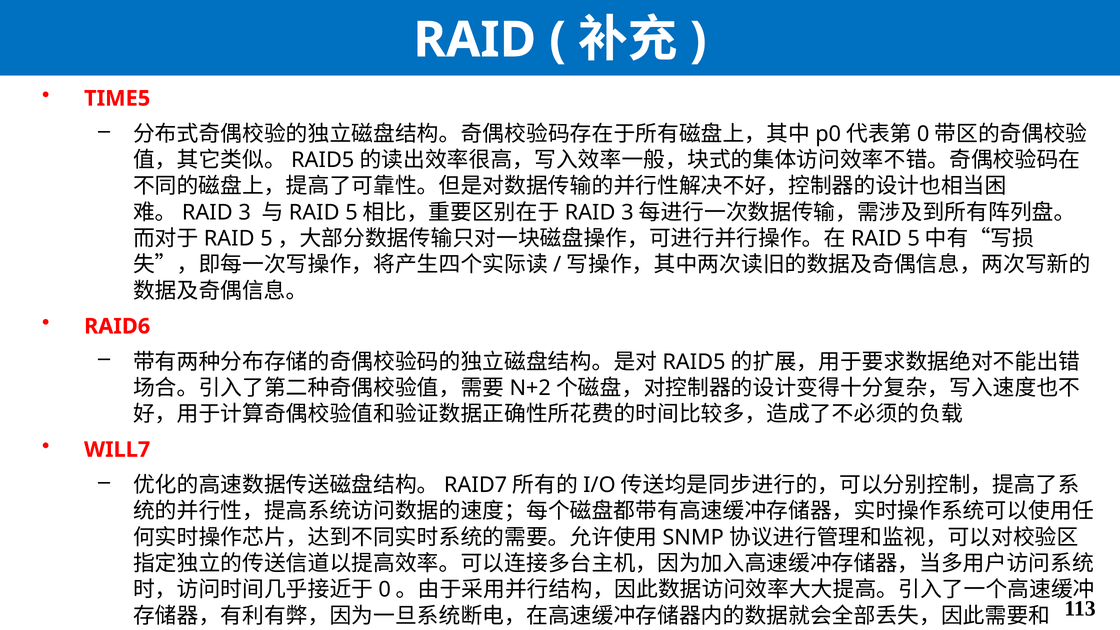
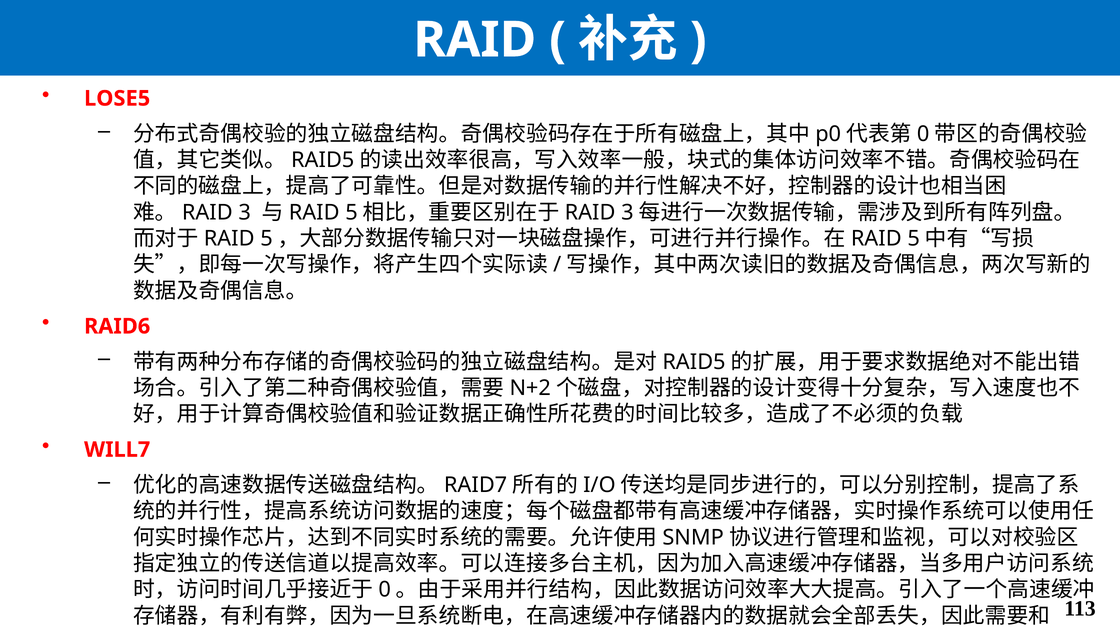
TIME5: TIME5 -> LOSE5 (117, 98)
